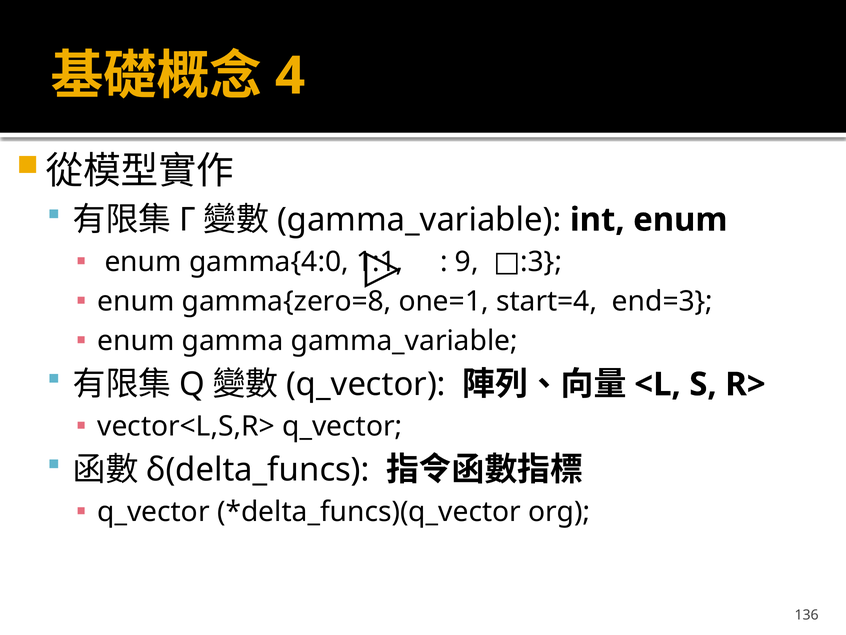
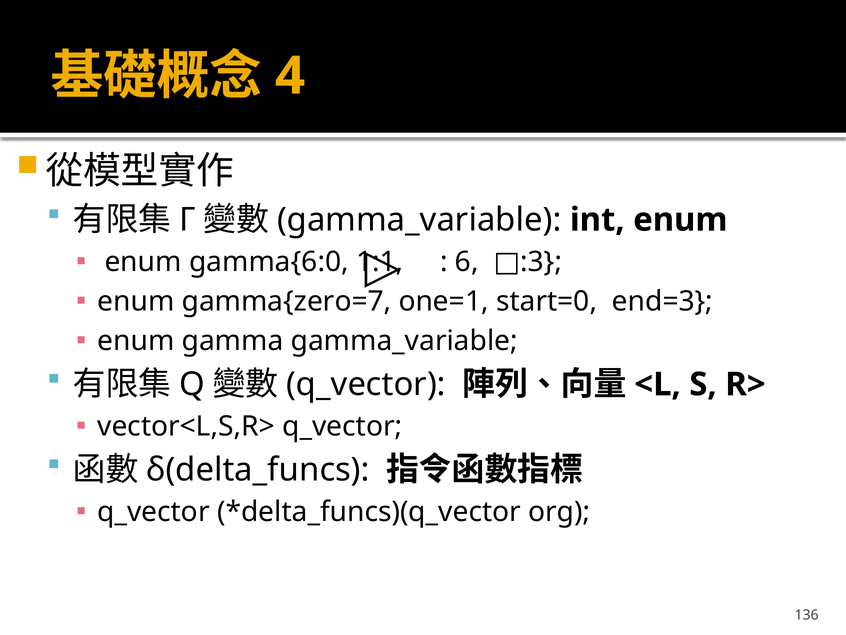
gamma{4:0: gamma{4:0 -> gamma{6:0 (269, 262)
9: 9 -> 6 (467, 262)
gamma{zero=8: gamma{zero=8 -> gamma{zero=7 (286, 301)
start=4: start=4 -> start=0 (547, 301)
